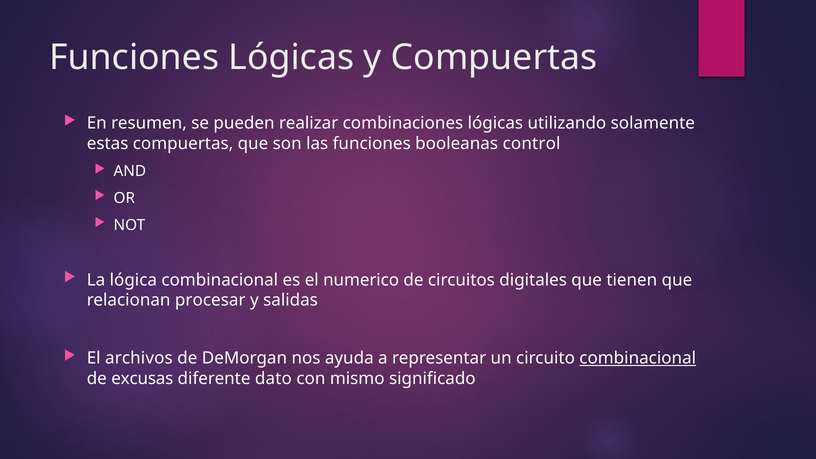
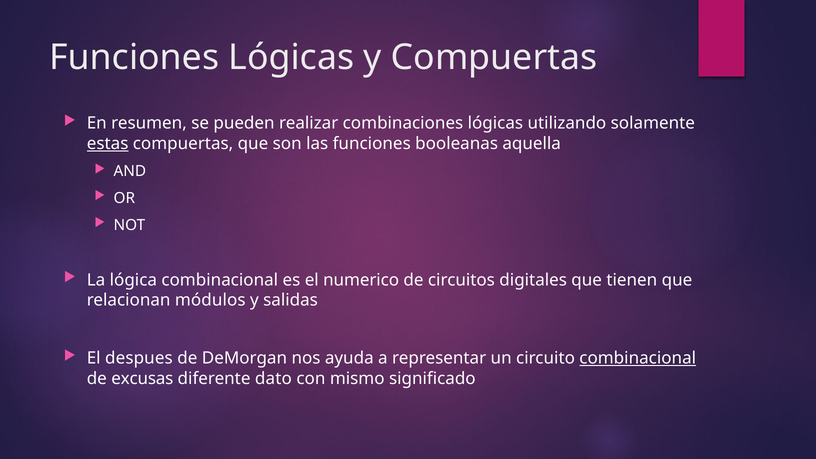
estas underline: none -> present (108, 144)
control: control -> aquella (532, 144)
procesar: procesar -> módulos (210, 300)
archivos: archivos -> despues (139, 358)
